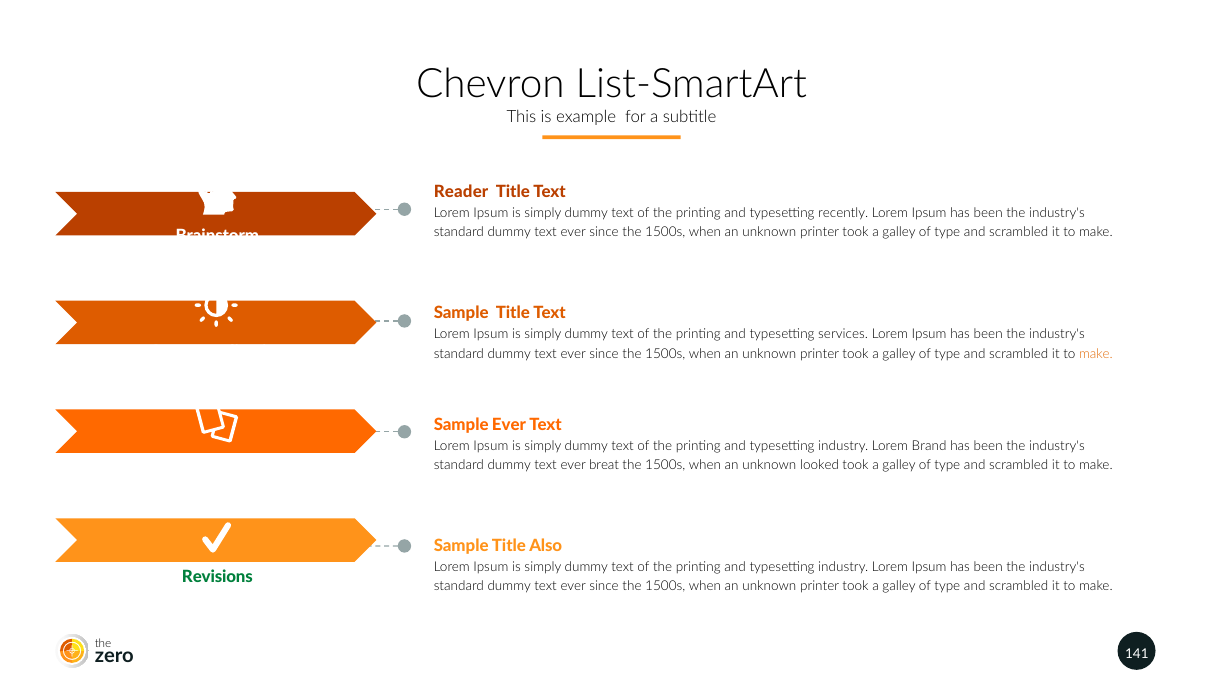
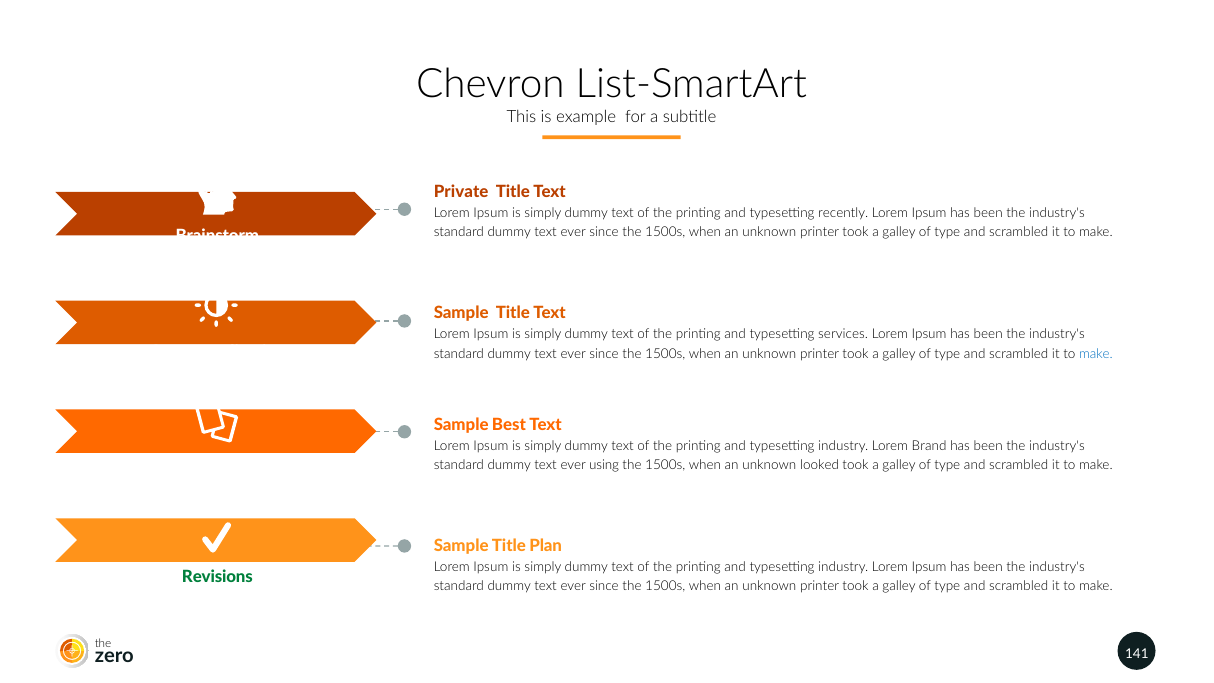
Reader: Reader -> Private (461, 192)
make colour: orange -> blue (1096, 354)
Sample Ever: Ever -> Best (509, 424)
breat: breat -> using (604, 465)
Also: Also -> Plan (546, 546)
